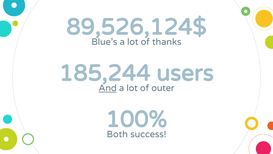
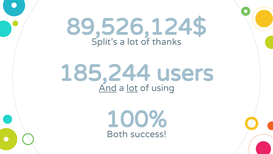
Blue’s: Blue’s -> Split’s (104, 42)
lot underline: none -> present (132, 88)
outer: outer -> using (163, 88)
